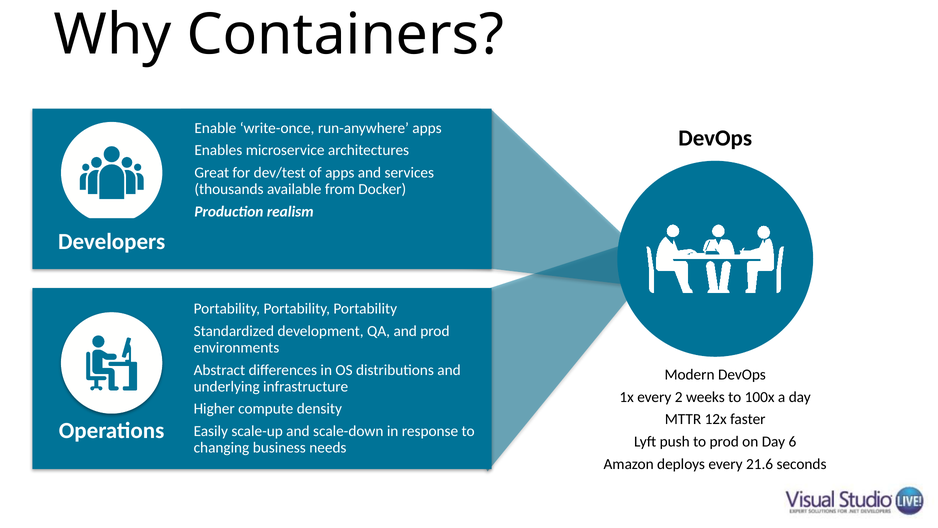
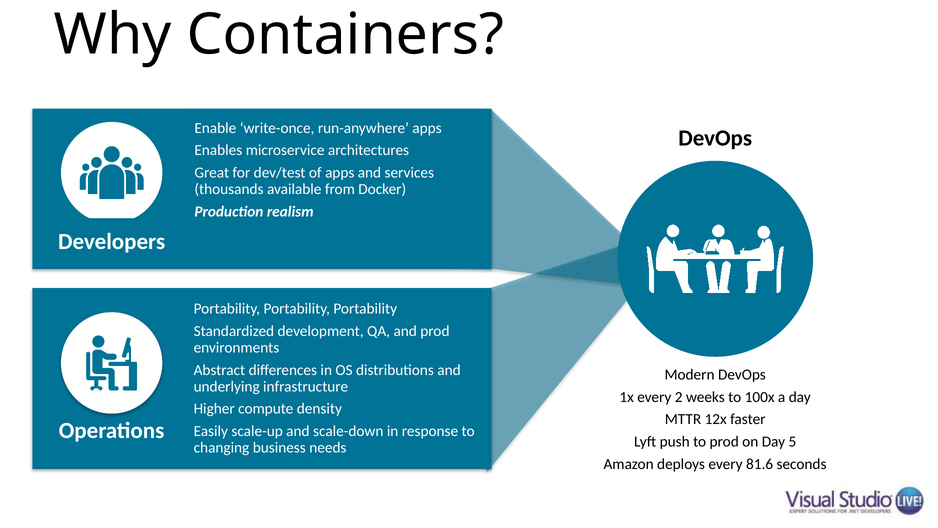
6: 6 -> 5 (792, 441)
21.6: 21.6 -> 81.6 (760, 464)
